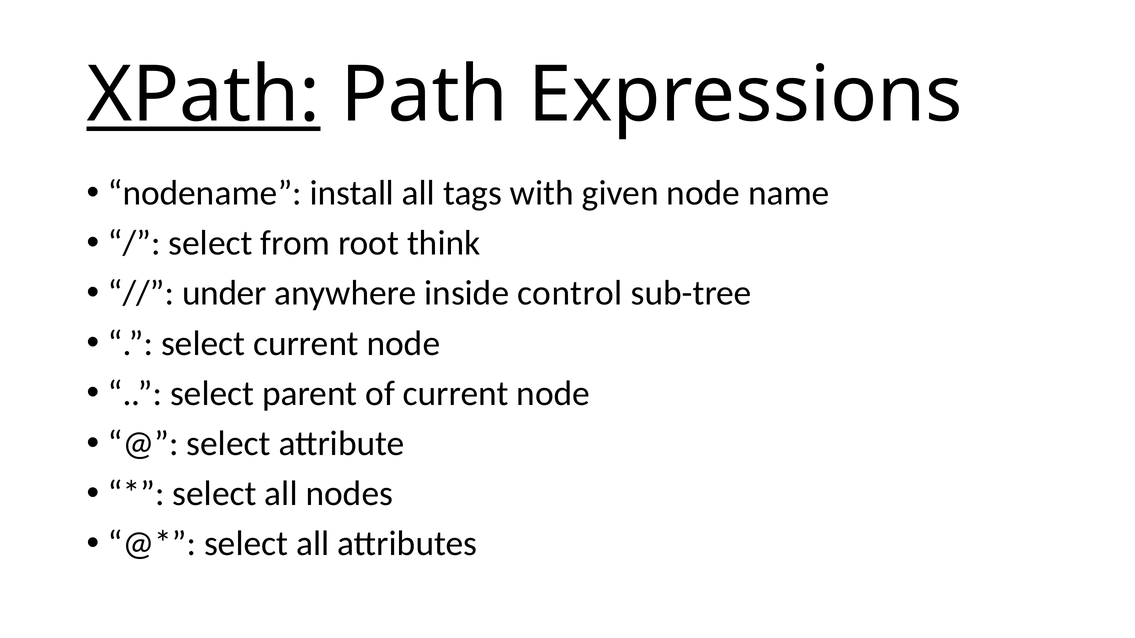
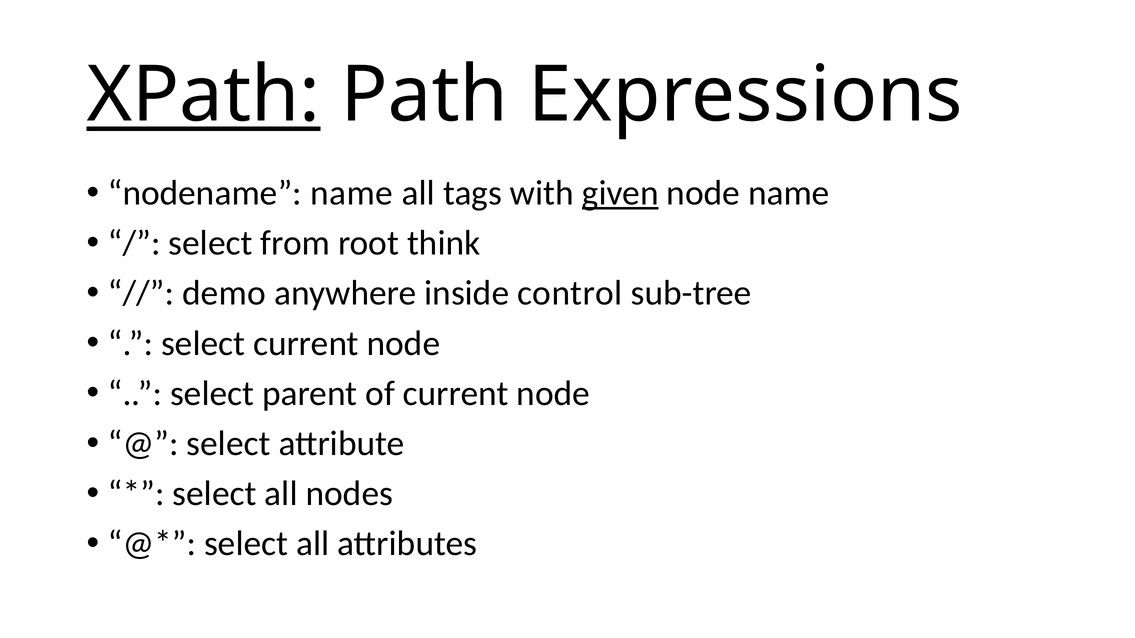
nodename install: install -> name (352, 193)
given underline: none -> present (620, 193)
under: under -> demo (224, 293)
